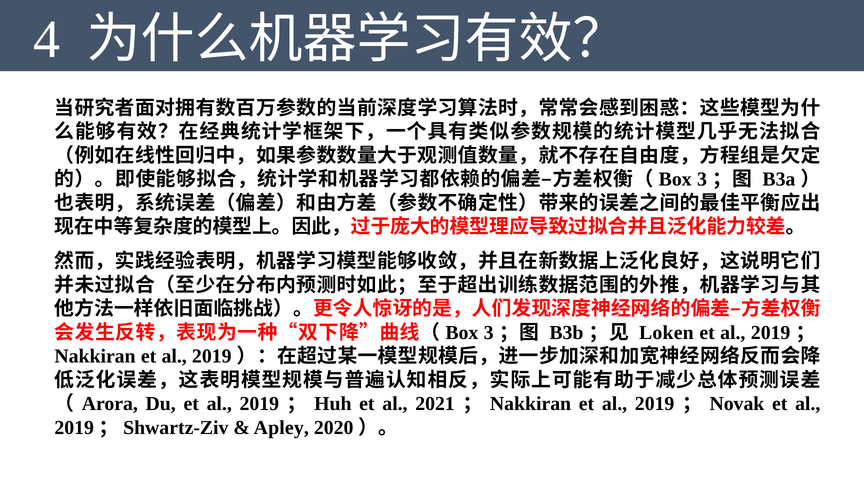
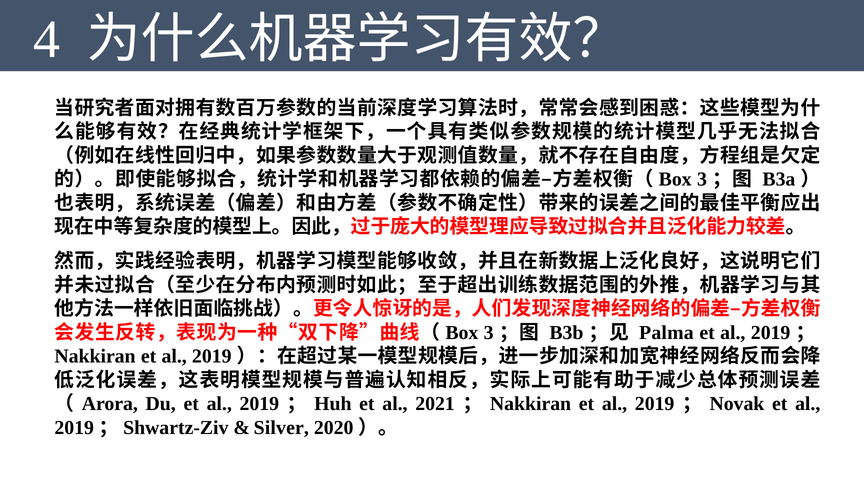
Loken: Loken -> Palma (666, 333)
Apley: Apley -> Silver (281, 428)
